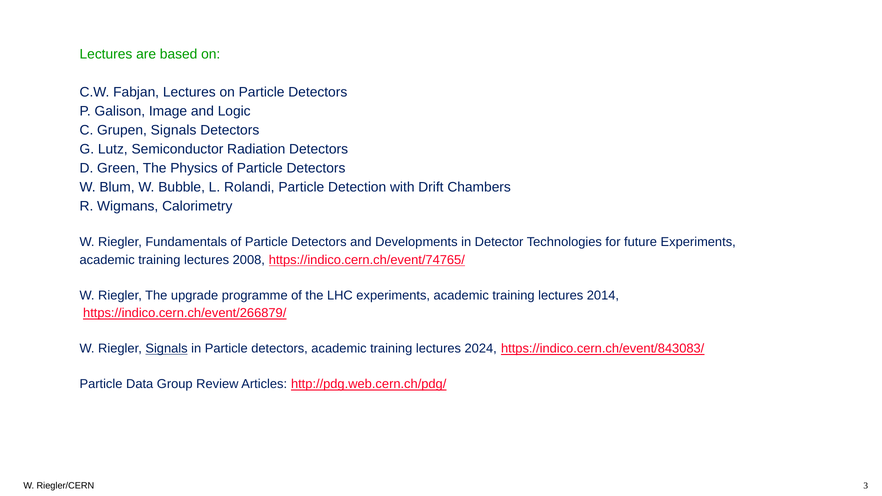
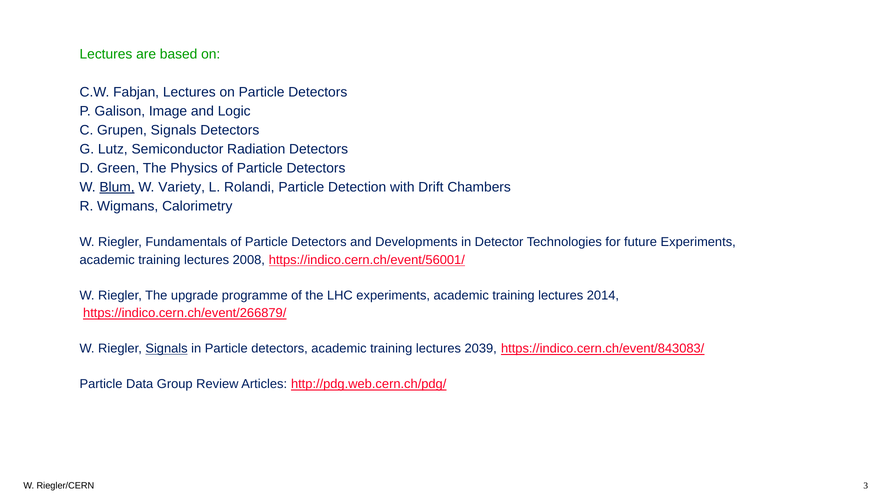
Blum underline: none -> present (117, 187)
Bubble: Bubble -> Variety (182, 187)
https://indico.cern.ch/event/74765/: https://indico.cern.ch/event/74765/ -> https://indico.cern.ch/event/56001/ (367, 260)
2024: 2024 -> 2039 (481, 349)
